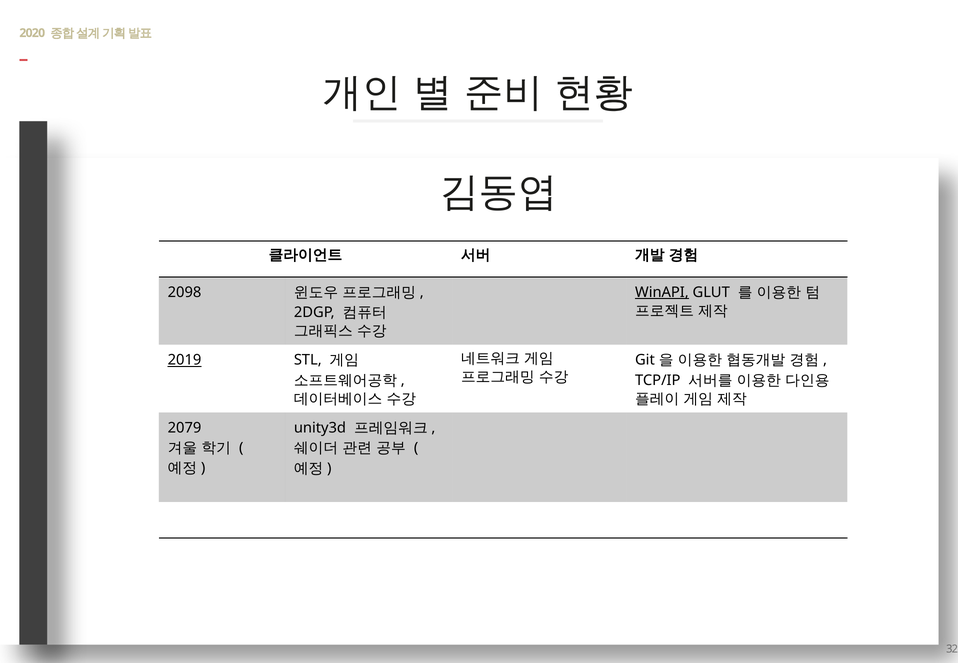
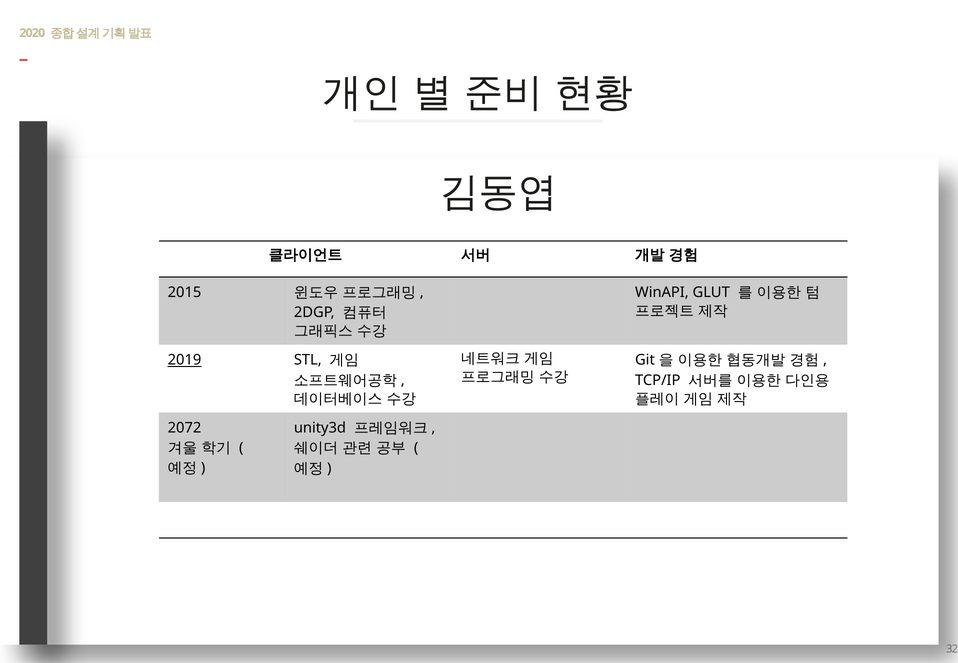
2098: 2098 -> 2015 (185, 292)
WinAPI underline: present -> none (662, 292)
2079: 2079 -> 2072 (185, 428)
